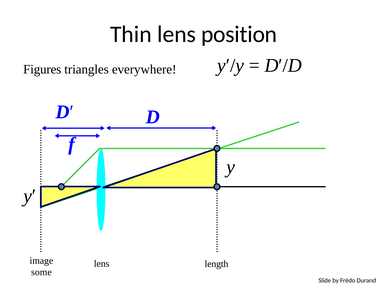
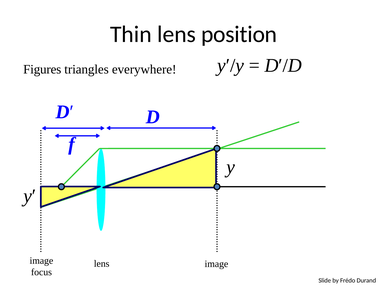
length: length -> image (216, 263)
some: some -> focus (41, 272)
